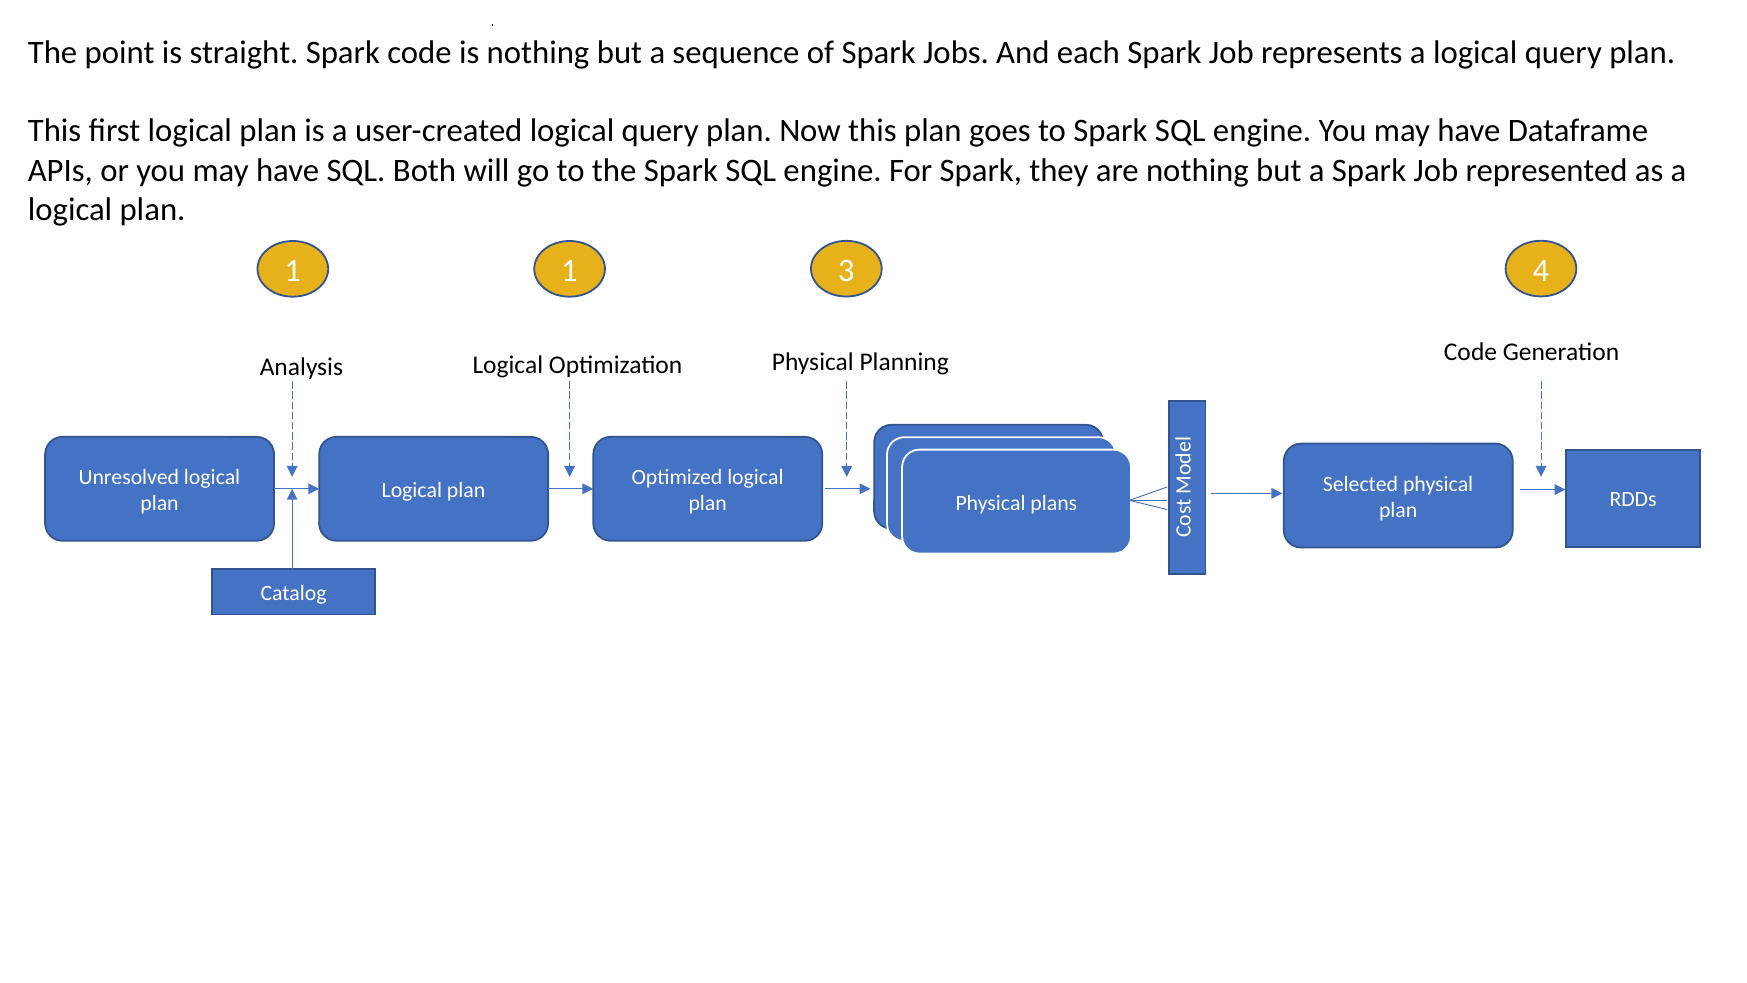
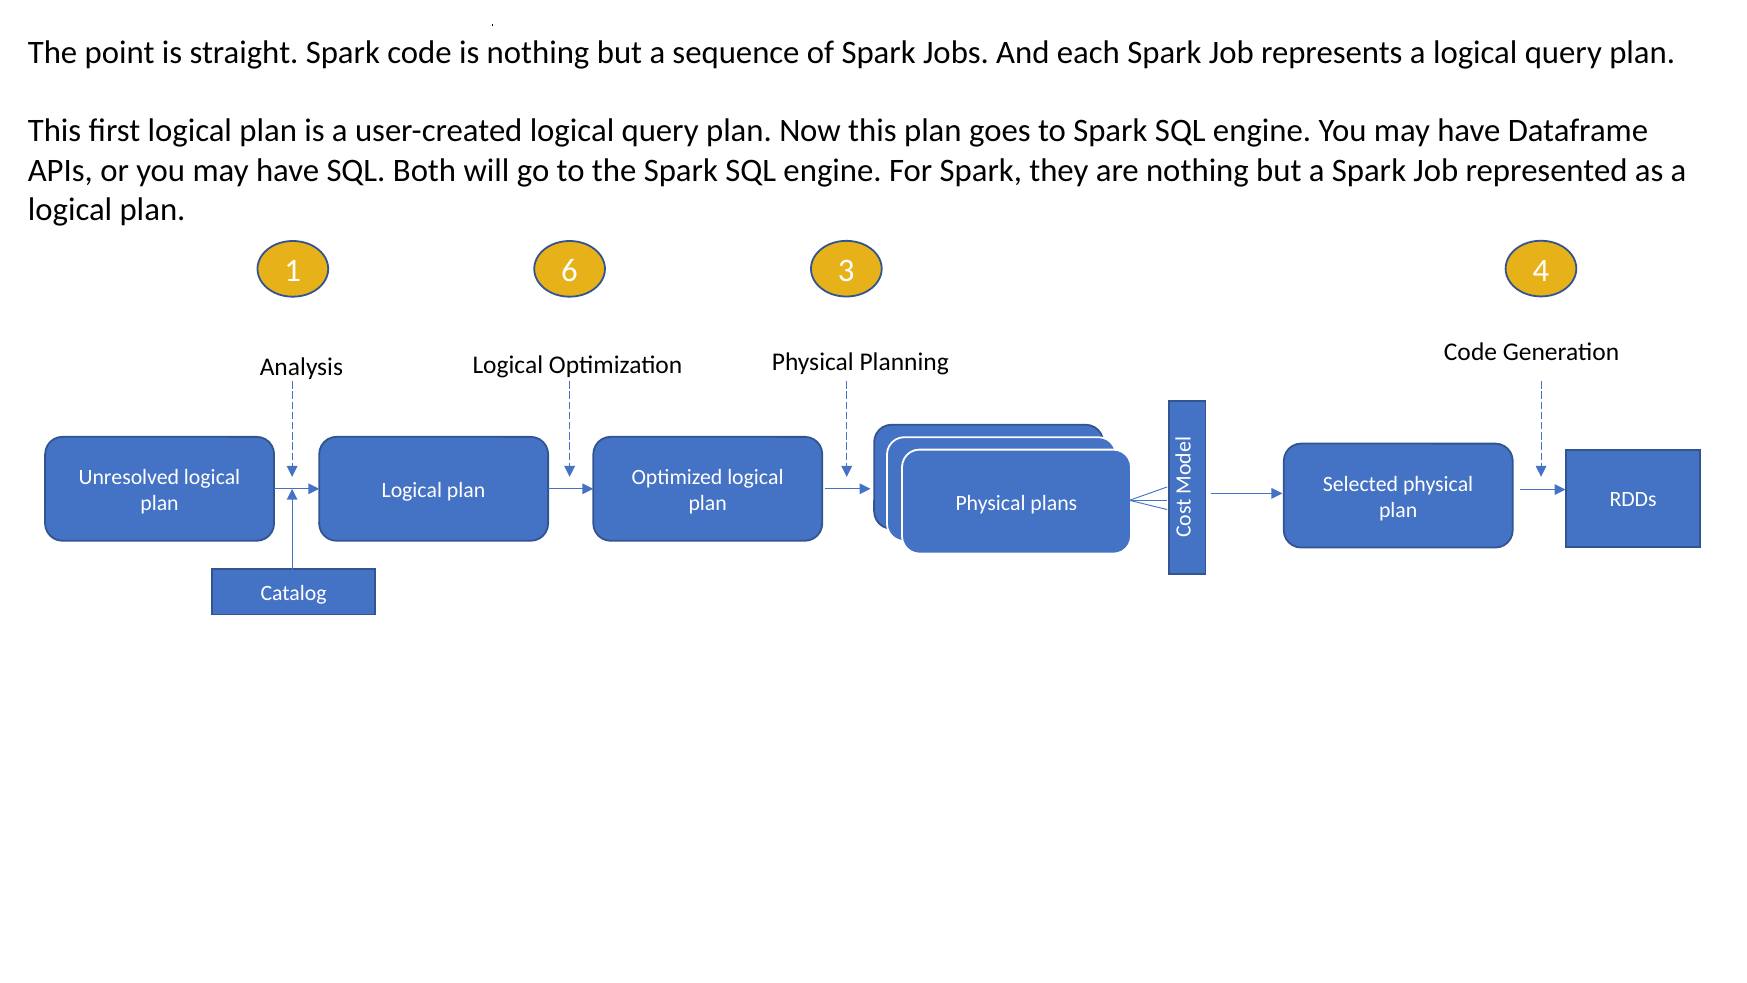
1 1: 1 -> 6 (570, 271)
